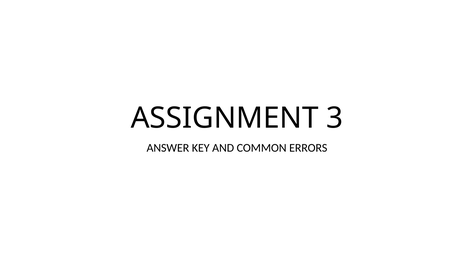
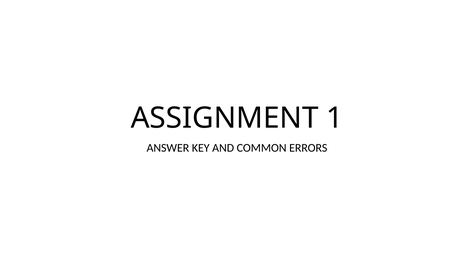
3: 3 -> 1 (335, 118)
